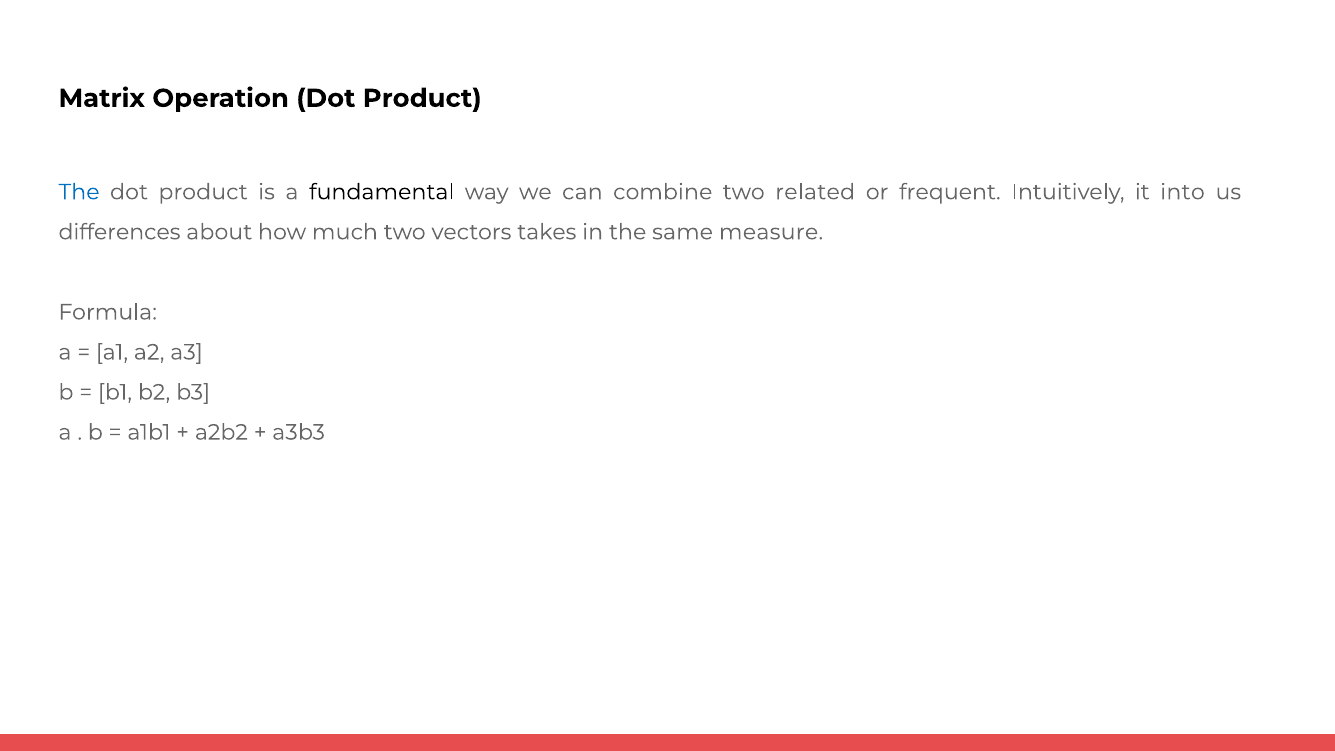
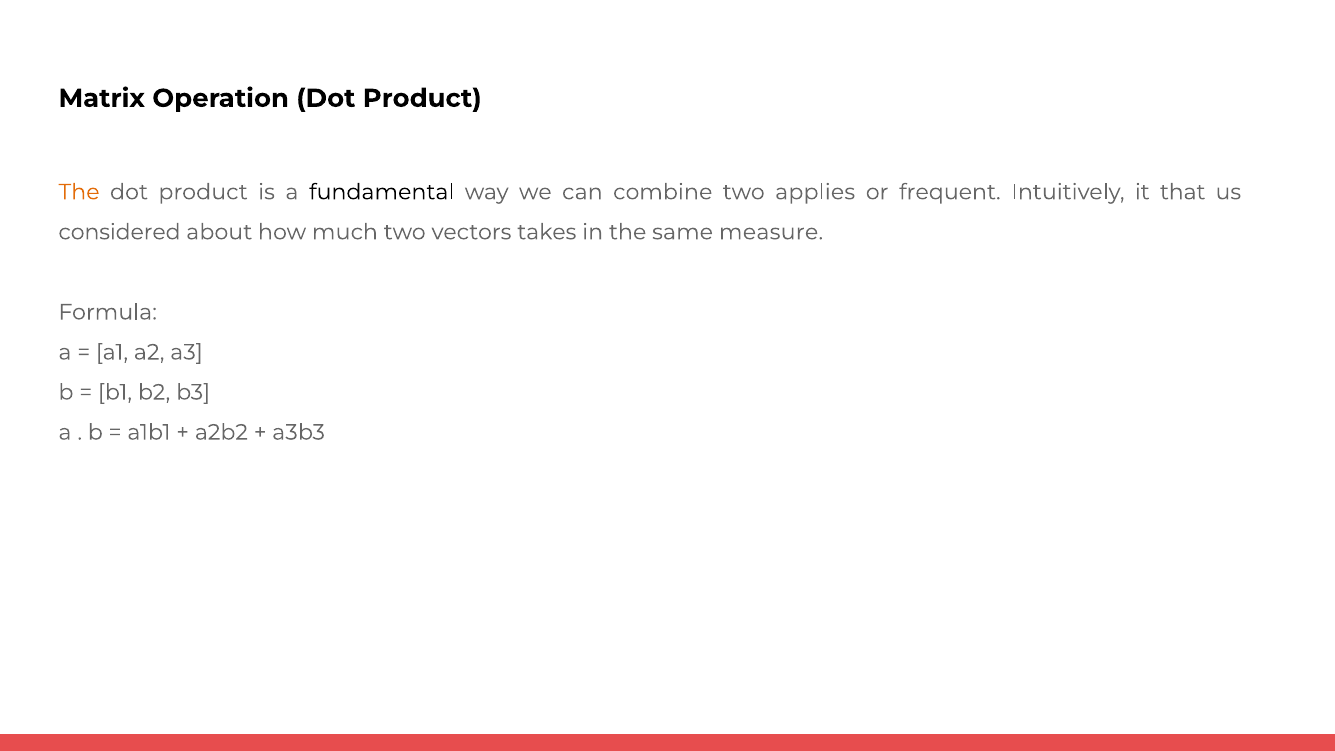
The colour: blue -> orange (79, 192)
related: related -> applies (815, 192)
into: into -> that (1183, 192)
differences: differences -> considered (119, 232)
